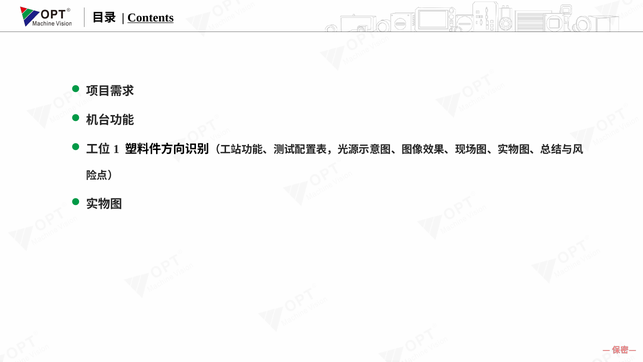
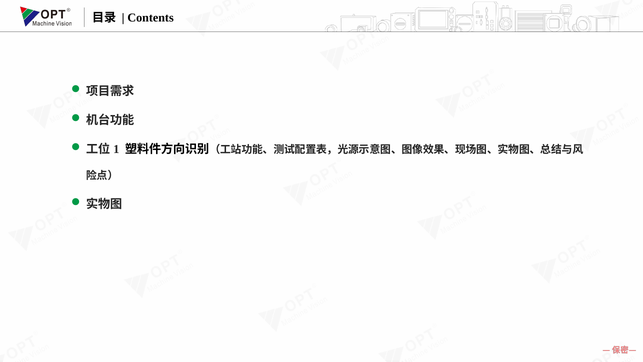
Contents underline: present -> none (151, 18)
